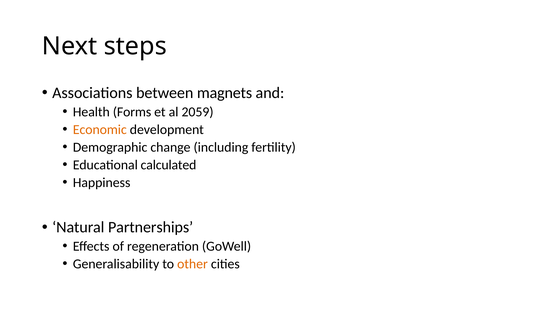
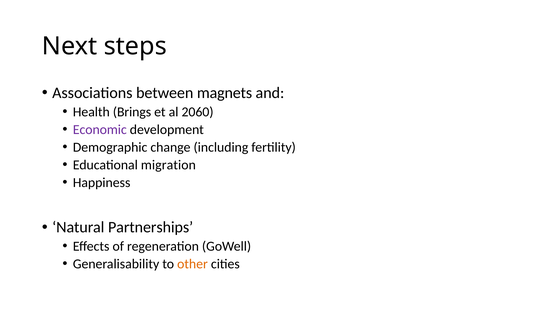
Forms: Forms -> Brings (132, 112)
2059: 2059 -> 2060 (198, 112)
Economic colour: orange -> purple (100, 130)
calculated: calculated -> migration (168, 165)
